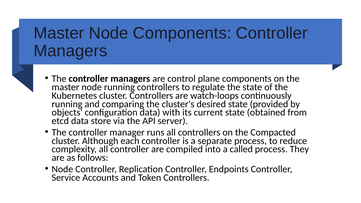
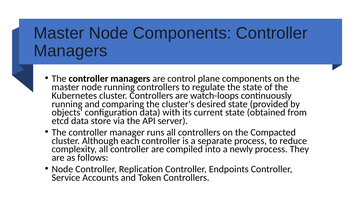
called: called -> newly (241, 149)
